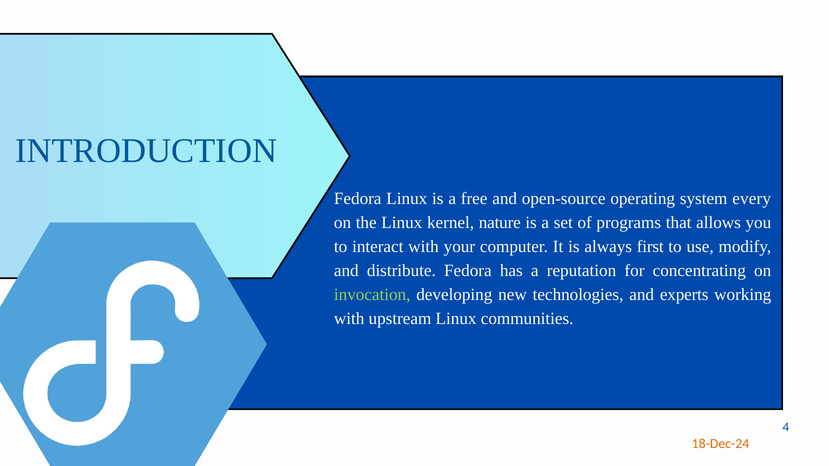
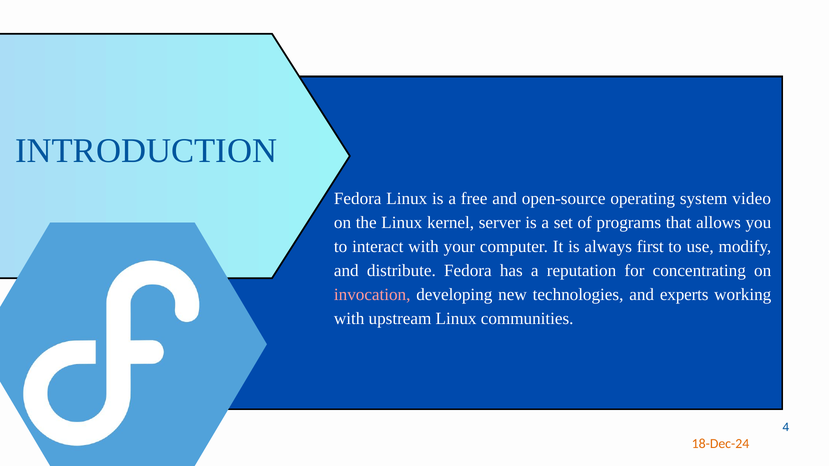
every: every -> video (752, 199)
nature: nature -> server (500, 223)
invocation colour: light green -> pink (372, 295)
